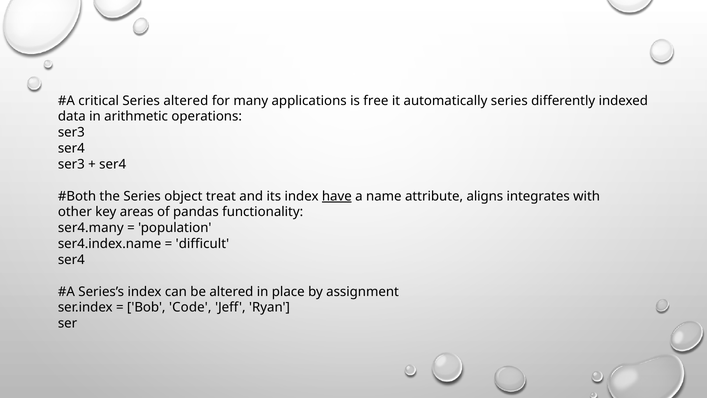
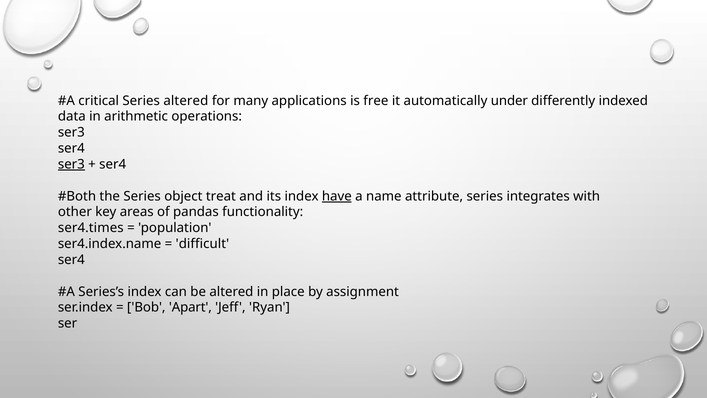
automatically series: series -> under (509, 101)
ser3 underline: none -> present (71, 164)
attribute aligns: aligns -> series (485, 196)
ser4.many: ser4.many -> ser4.times (91, 228)
Code: Code -> Apart (190, 307)
